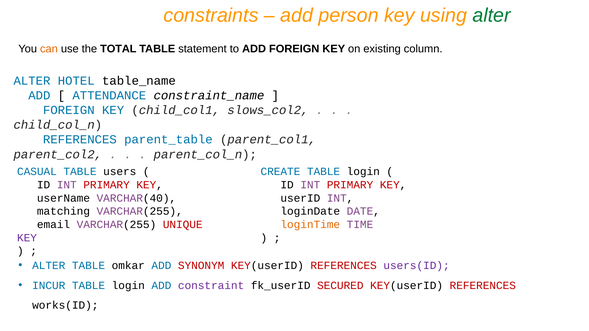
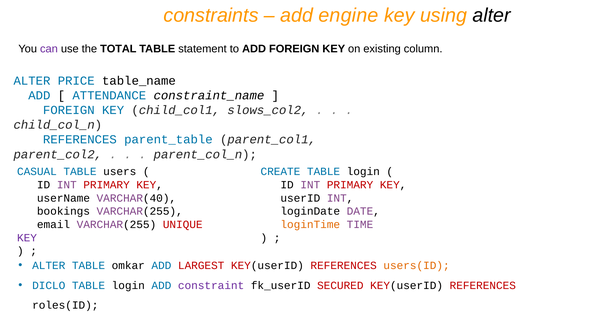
person: person -> engine (348, 15)
alter colour: green -> black (492, 15)
can colour: orange -> purple (49, 49)
HOTEL: HOTEL -> PRICE (76, 81)
matching: matching -> bookings (63, 211)
SYNONYM: SYNONYM -> LARGEST (201, 266)
users(ID colour: purple -> orange (417, 266)
INCUR: INCUR -> DICLO (49, 286)
works(ID: works(ID -> roles(ID (65, 306)
